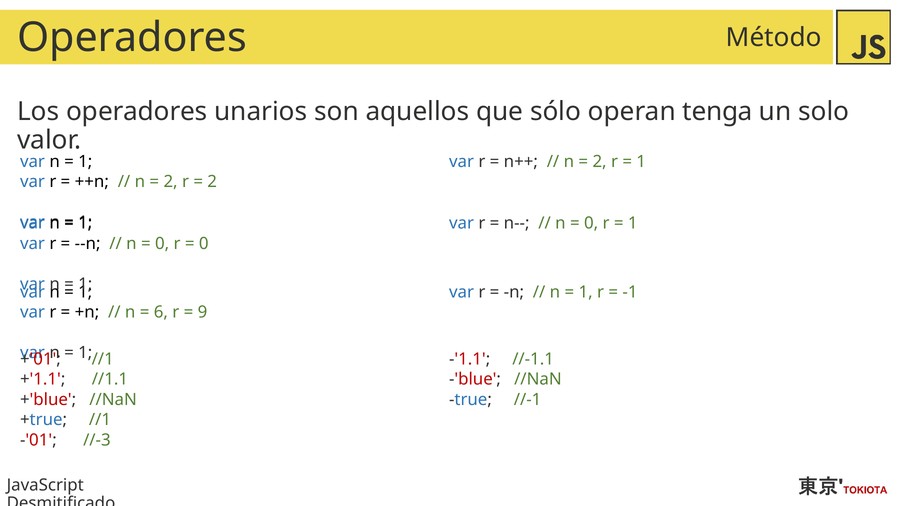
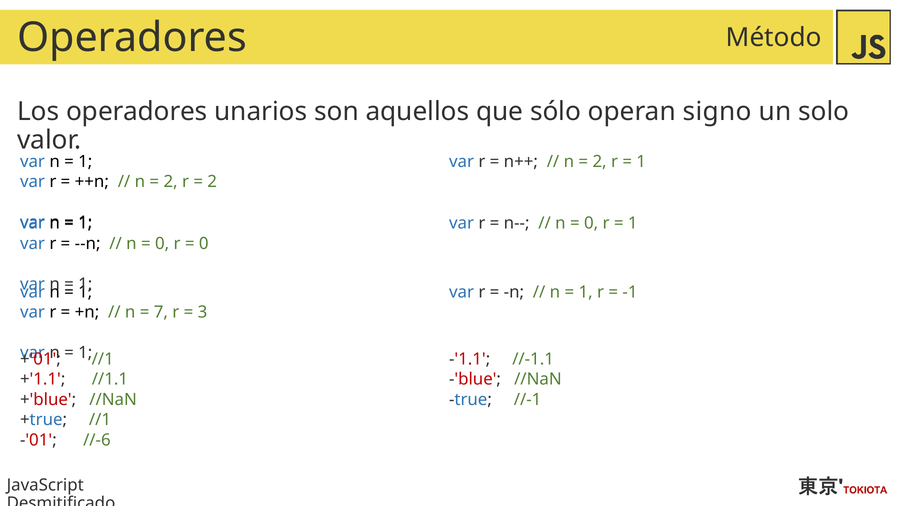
tenga: tenga -> signo (717, 112)
6: 6 -> 7 (161, 312)
9: 9 -> 3 (203, 312)
//-3: //-3 -> //-6 (97, 440)
